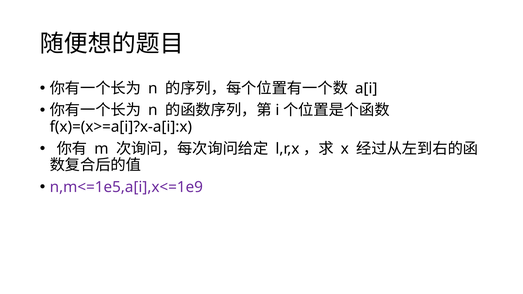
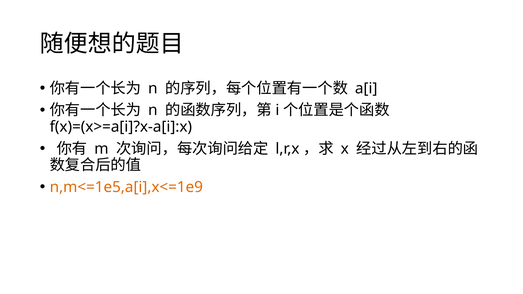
n,m<=1e5,a[i],x<=1e9 colour: purple -> orange (126, 187)
